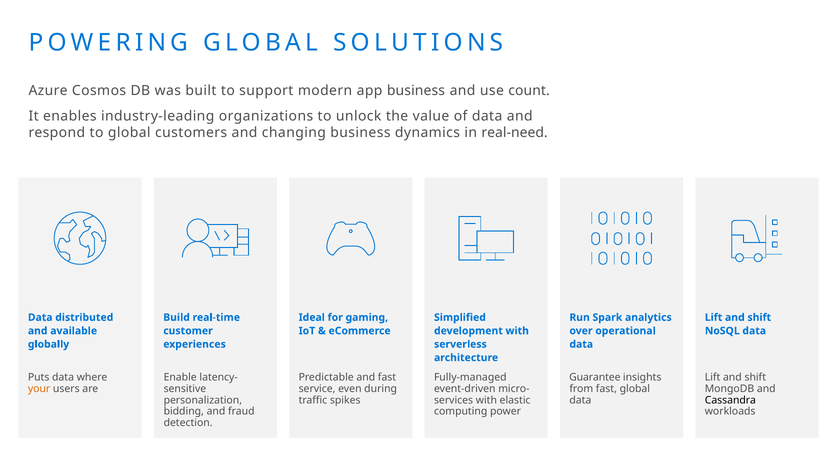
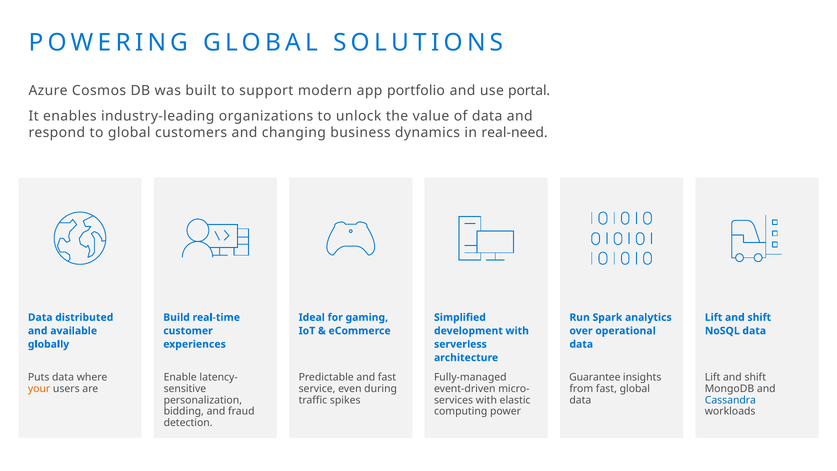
app business: business -> portfolio (416, 91)
count: count -> portal (529, 91)
Cassandra colour: black -> blue (730, 400)
